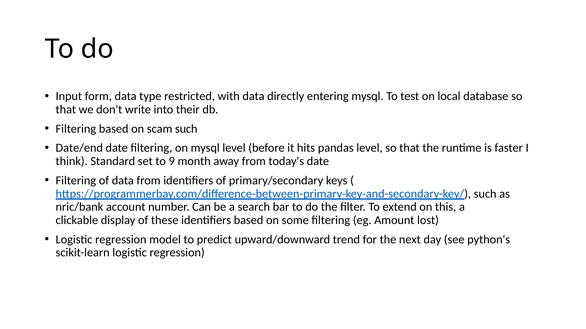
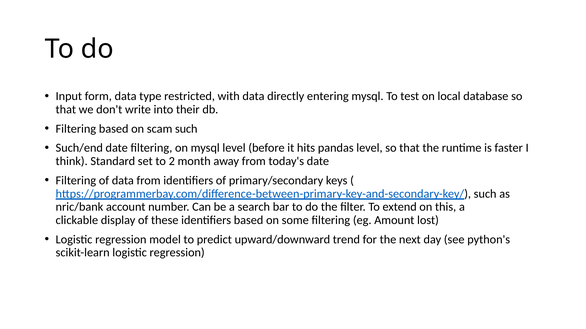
Date/end: Date/end -> Such/end (79, 148)
9: 9 -> 2 (172, 161)
